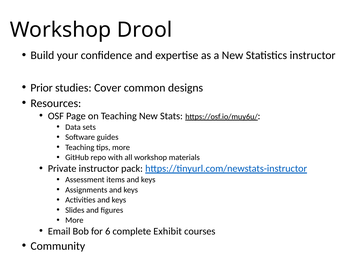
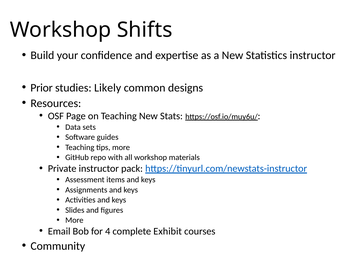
Drool: Drool -> Shifts (145, 30)
Cover: Cover -> Likely (108, 88)
6: 6 -> 4 (108, 231)
